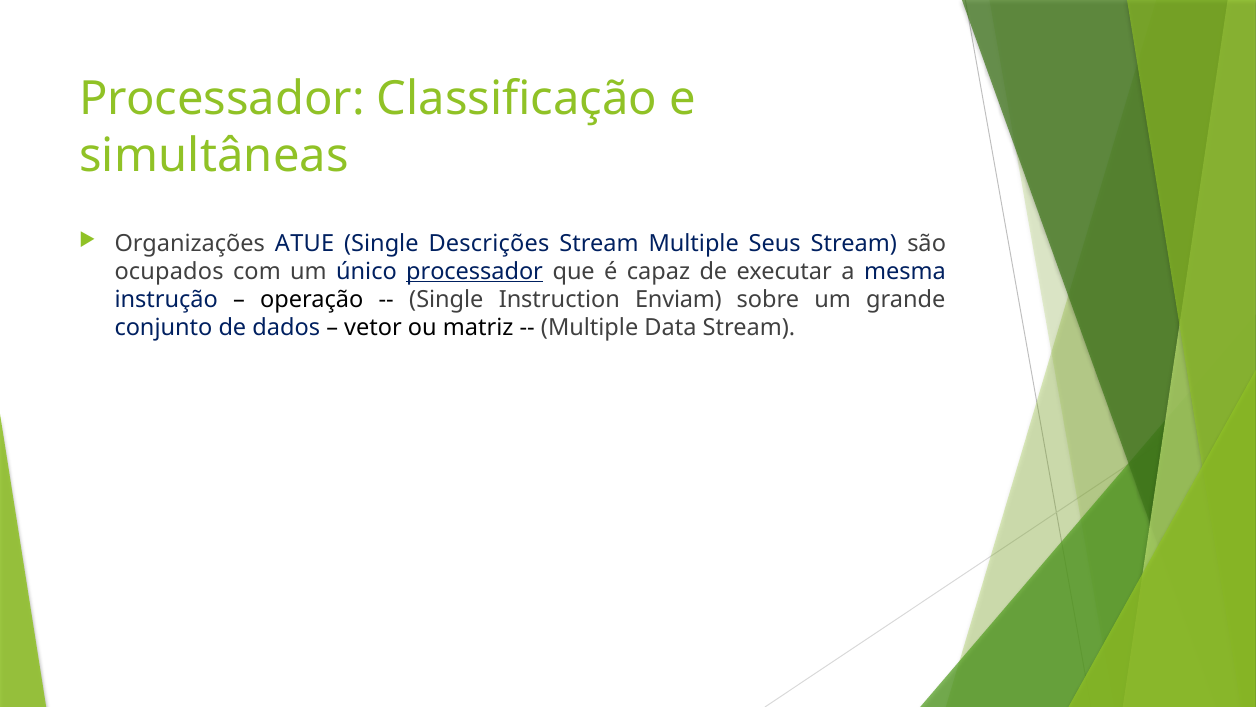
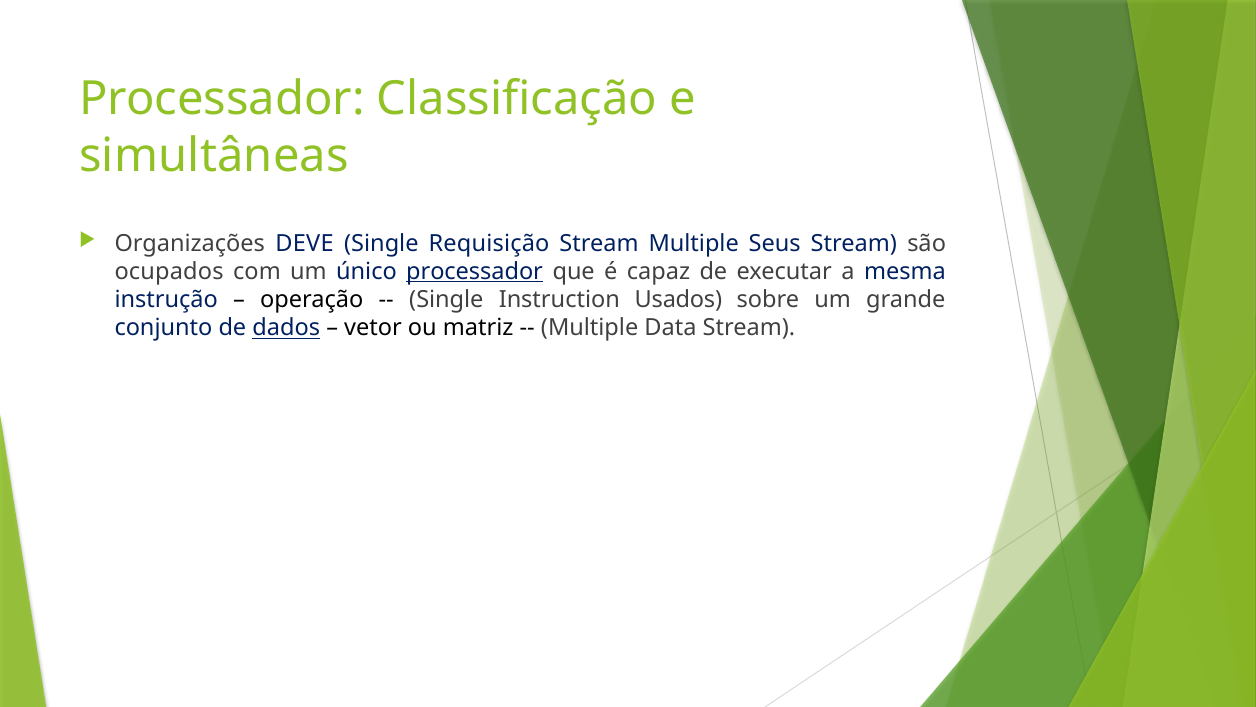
ATUE: ATUE -> DEVE (305, 243)
Descrições: Descrições -> Requisição (489, 243)
Enviam: Enviam -> Usados (678, 300)
dados underline: none -> present (286, 328)
